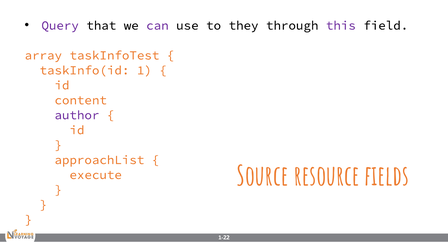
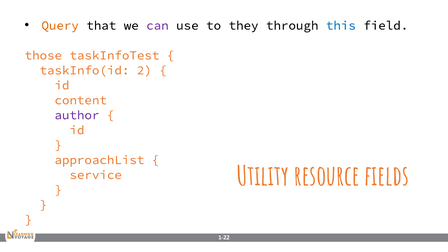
Query colour: purple -> orange (60, 25)
this colour: purple -> blue (341, 25)
array: array -> those (43, 55)
1: 1 -> 2 (144, 70)
Source: Source -> Utility (263, 177)
execute: execute -> service (96, 175)
